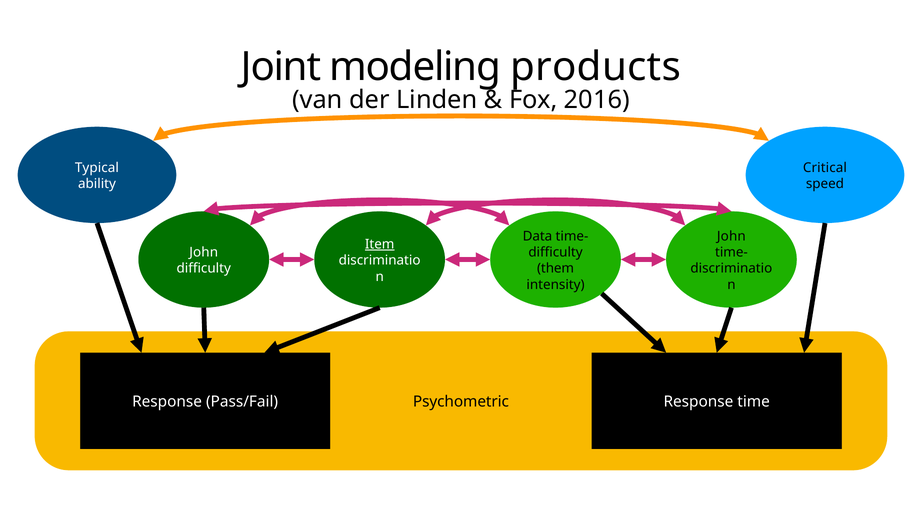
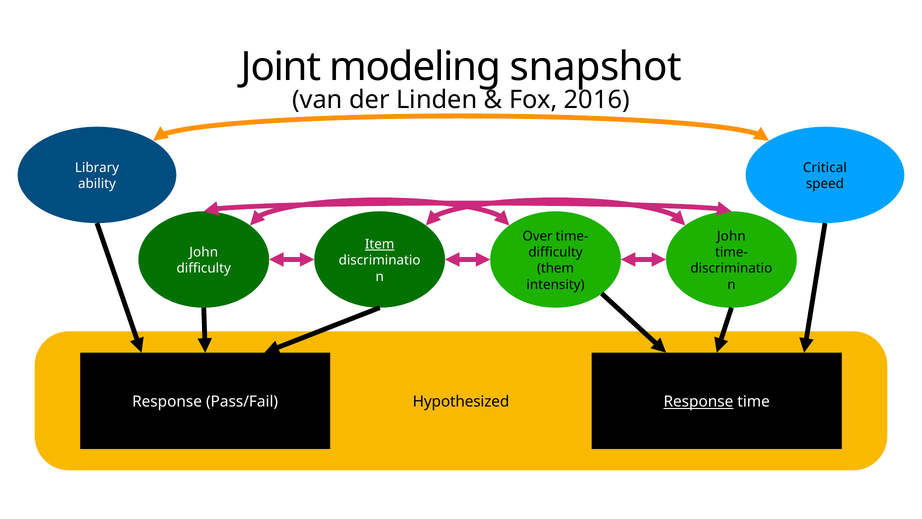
products: products -> snapshot (596, 67)
Typical: Typical -> Library (97, 168)
Data: Data -> Over (537, 236)
Psychometric: Psychometric -> Hypothesized (461, 402)
Response underline: none -> present (698, 402)
